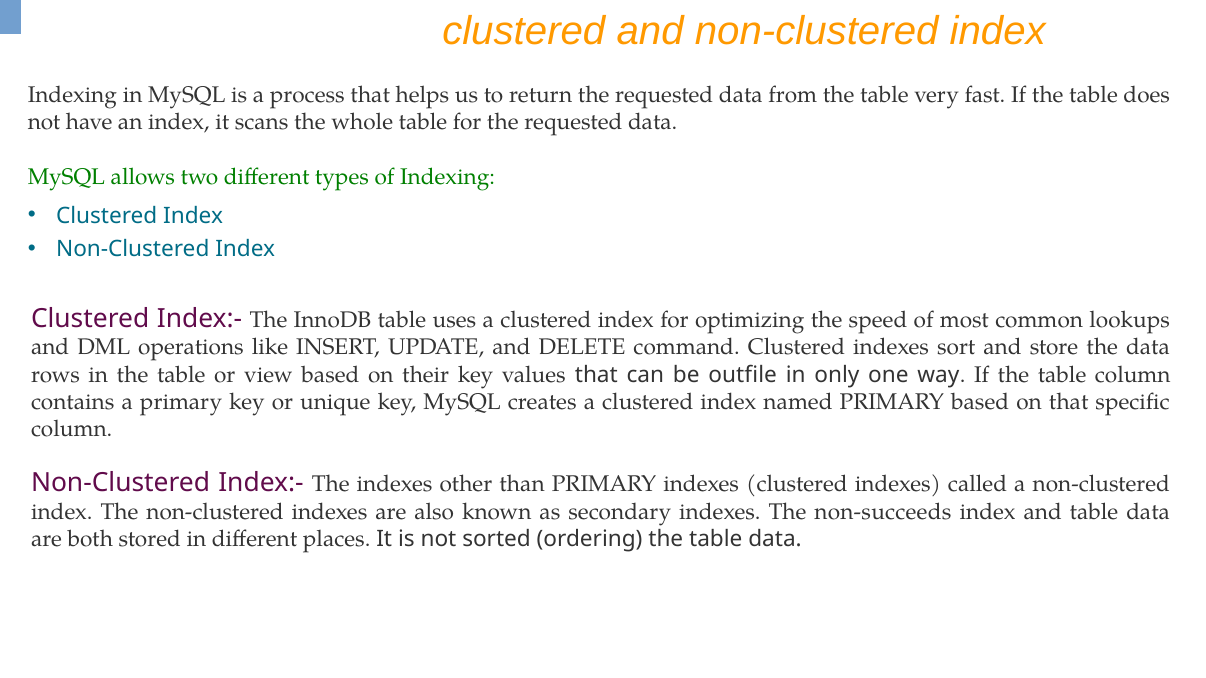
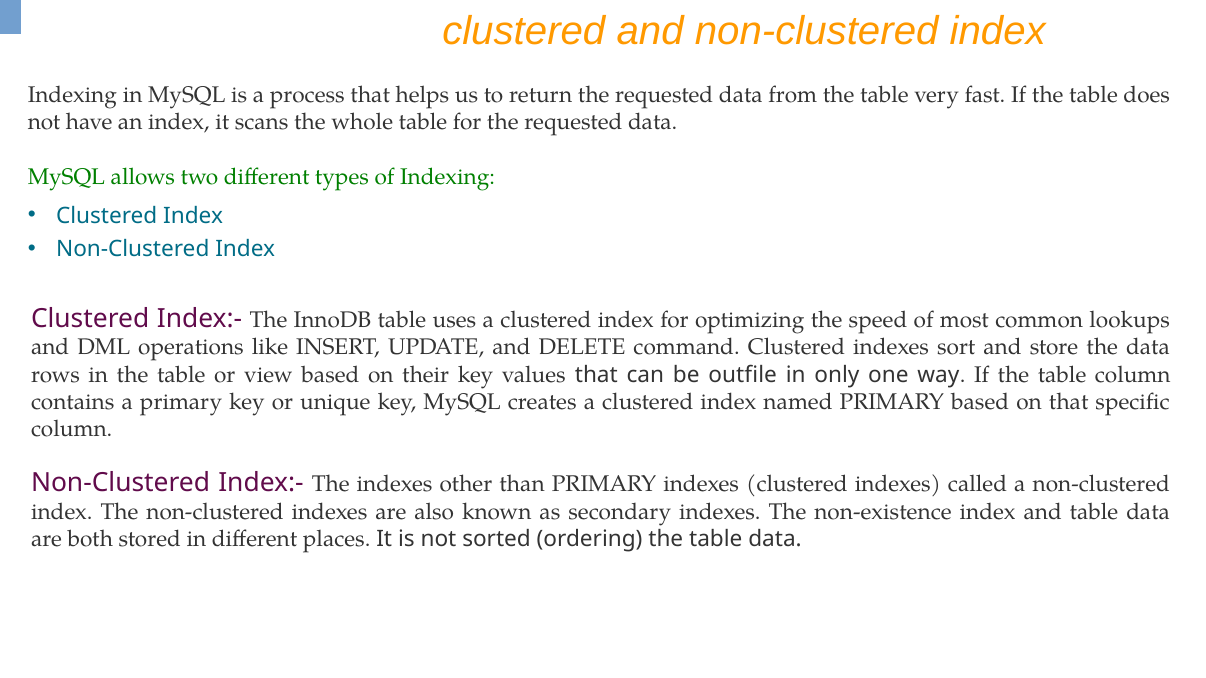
non-succeeds: non-succeeds -> non-existence (883, 512)
